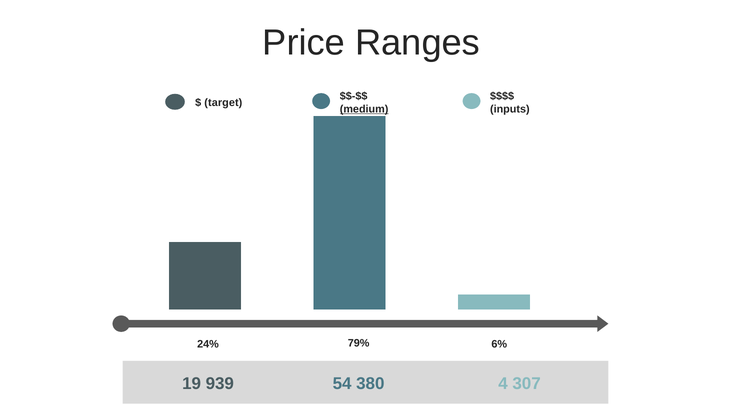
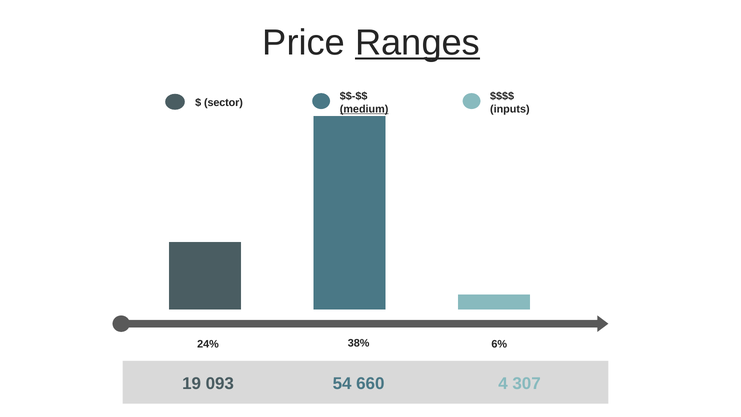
Ranges underline: none -> present (418, 43)
target: target -> sector (223, 102)
79%: 79% -> 38% (359, 343)
939: 939 -> 093 (220, 383)
380: 380 -> 660 (370, 383)
